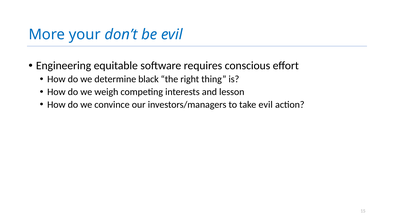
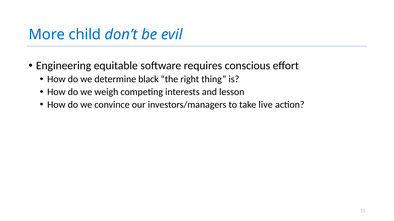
your: your -> child (85, 35)
take evil: evil -> live (266, 105)
